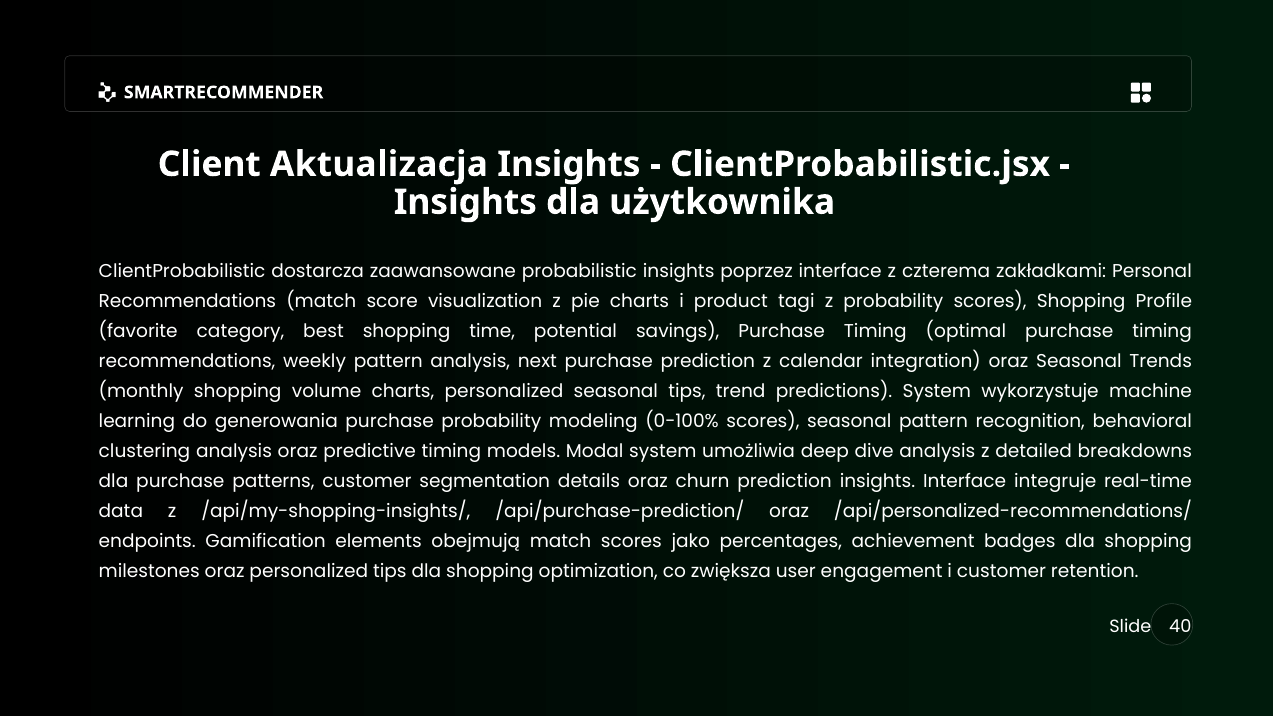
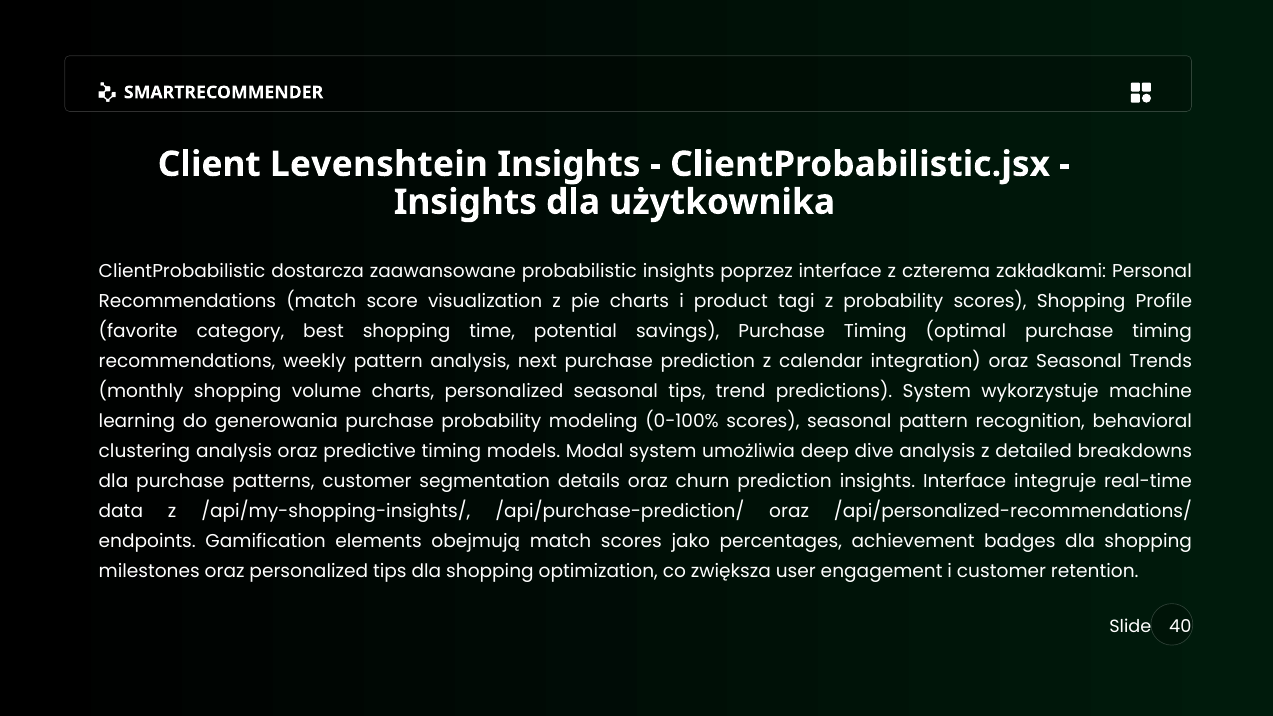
Aktualizacja: Aktualizacja -> Levenshtein (379, 164)
